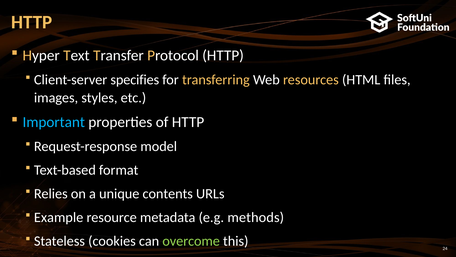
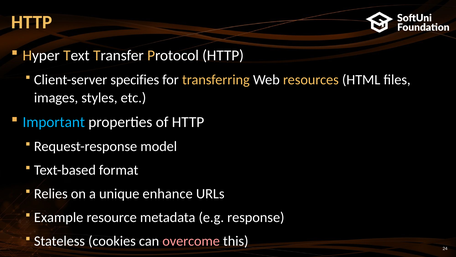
contents: contents -> enhance (168, 193)
methods: methods -> response (256, 217)
overcome colour: light green -> pink (191, 241)
